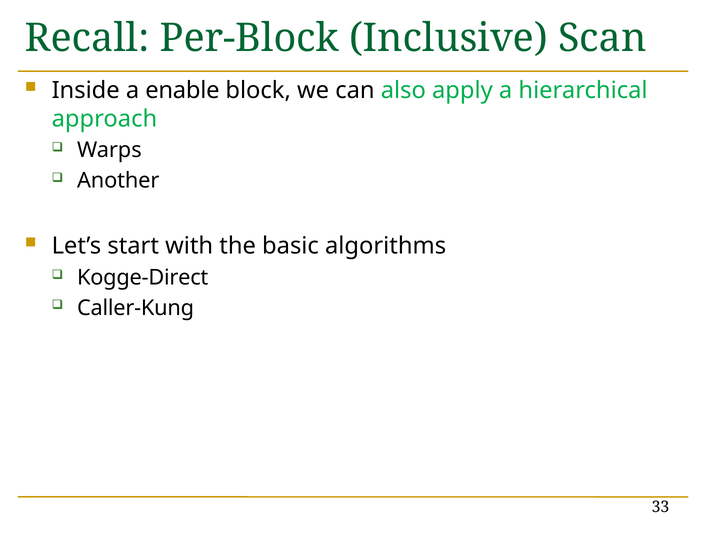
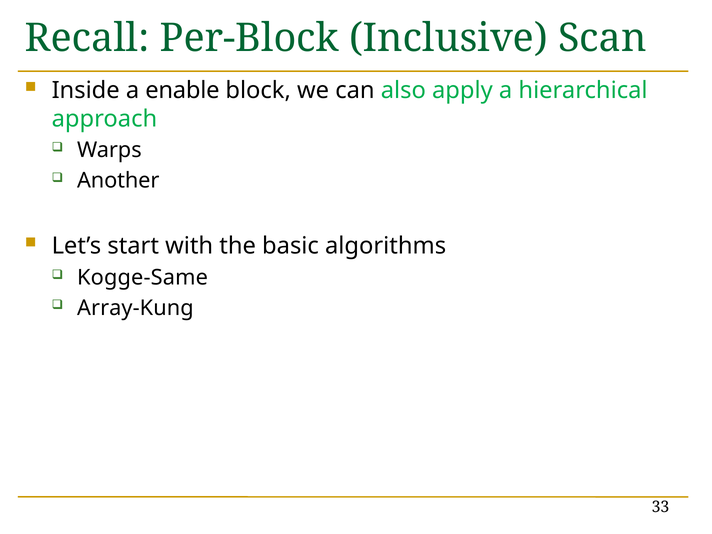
Kogge-Direct: Kogge-Direct -> Kogge-Same (142, 278)
Caller-Kung: Caller-Kung -> Array-Kung (135, 308)
